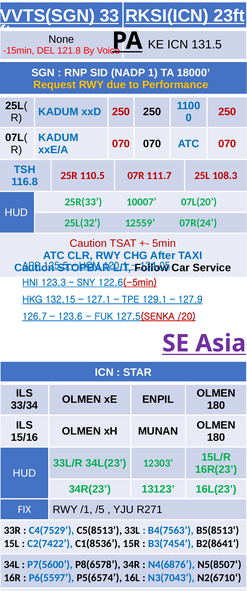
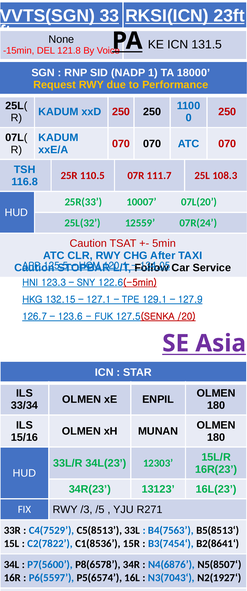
/1: /1 -> /3 (86, 509)
C2(7422: C2(7422 -> C2(7822 (50, 544)
N2(6710‘: N2(6710‘ -> N2(1927‘ (219, 578)
